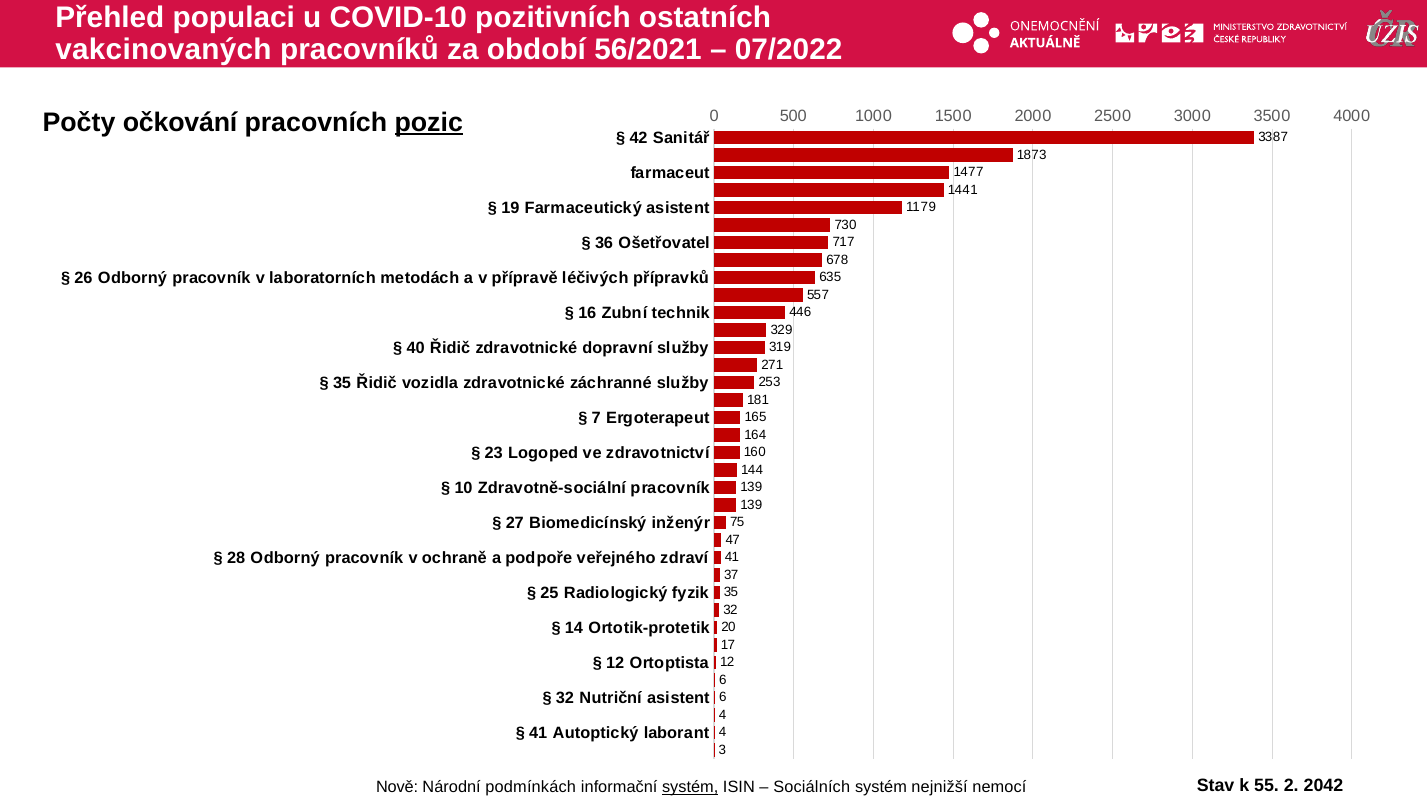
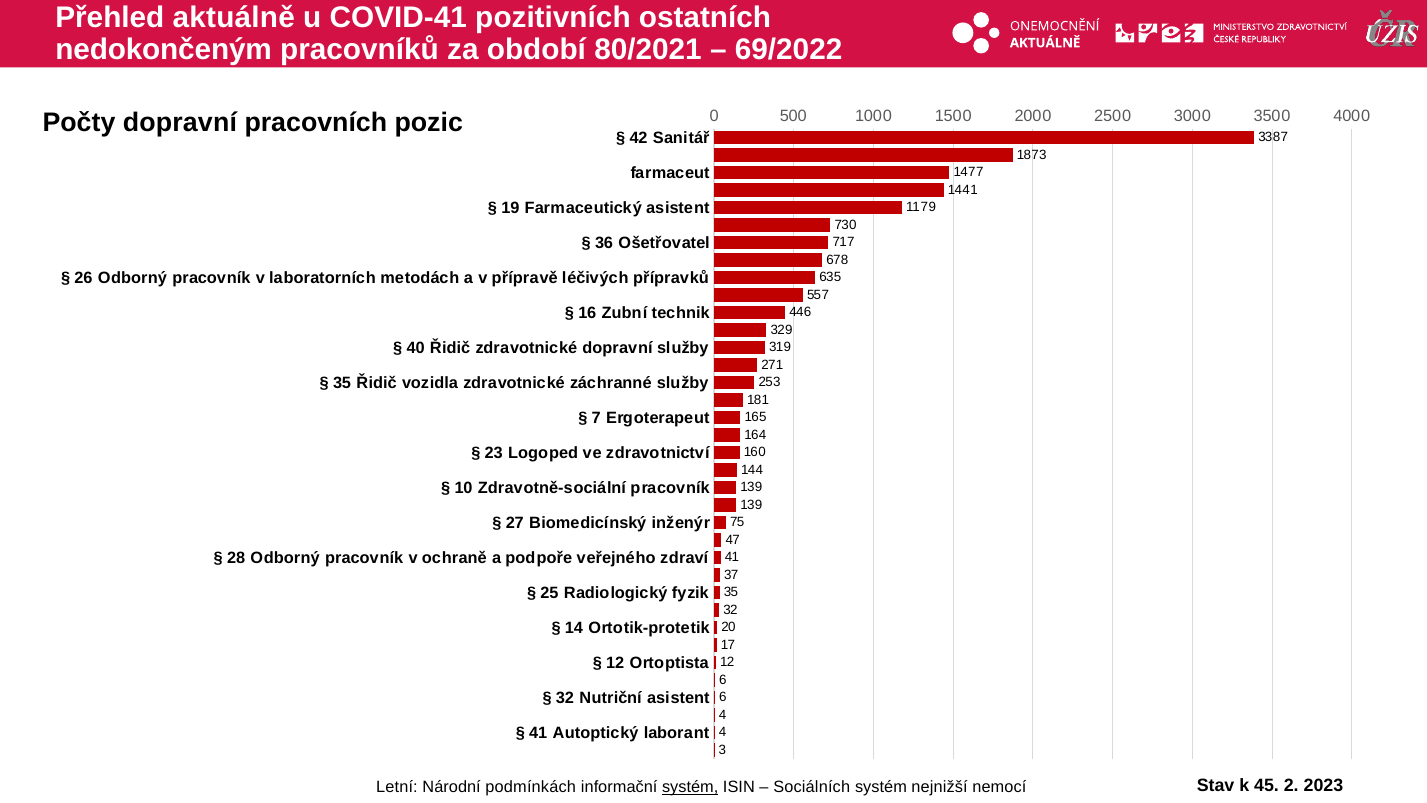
populaci: populaci -> aktuálně (234, 17)
COVID-10: COVID-10 -> COVID-41 (398, 17)
vakcinovaných: vakcinovaných -> nedokončeným (164, 50)
56/2021: 56/2021 -> 80/2021 (648, 50)
07/2022: 07/2022 -> 69/2022 (789, 50)
Počty očkování: očkování -> dopravní (180, 122)
pozic underline: present -> none (429, 122)
55: 55 -> 45 (1267, 785)
2042: 2042 -> 2023 (1323, 785)
Nově: Nově -> Letní (397, 787)
